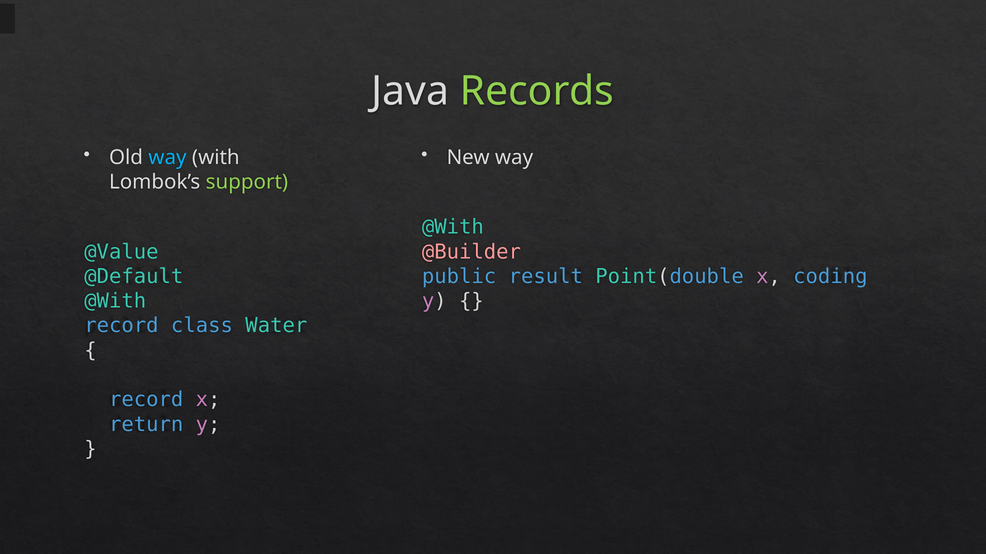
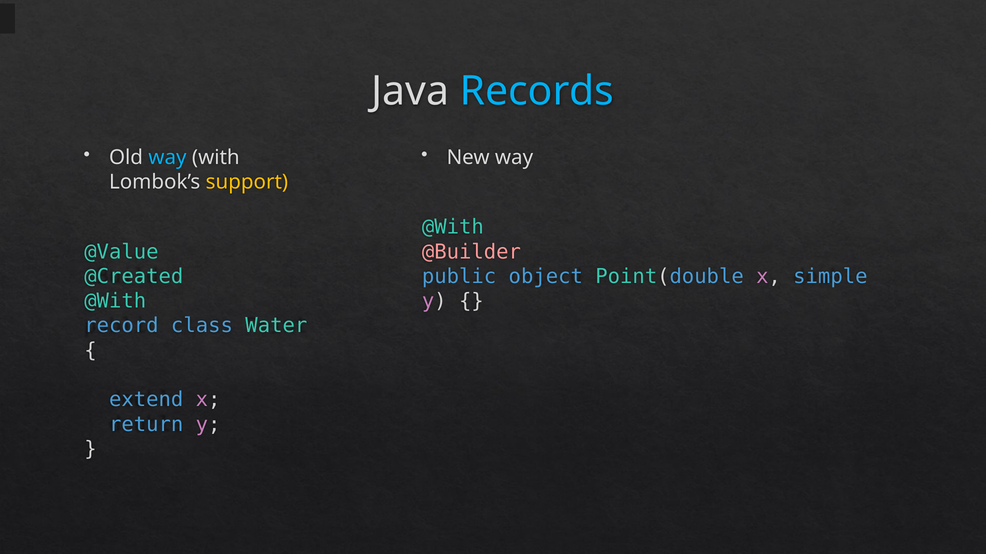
Records colour: light green -> light blue (537, 91)
support colour: light green -> yellow (247, 182)
@Default: @Default -> @Created (134, 277)
result: result -> object (546, 277)
coding: coding -> simple (830, 277)
record: record -> extend (146, 400)
